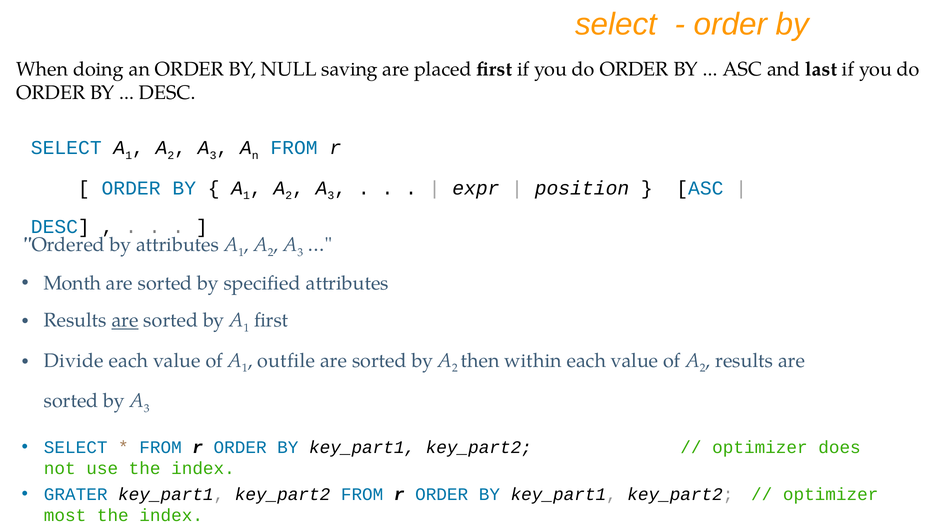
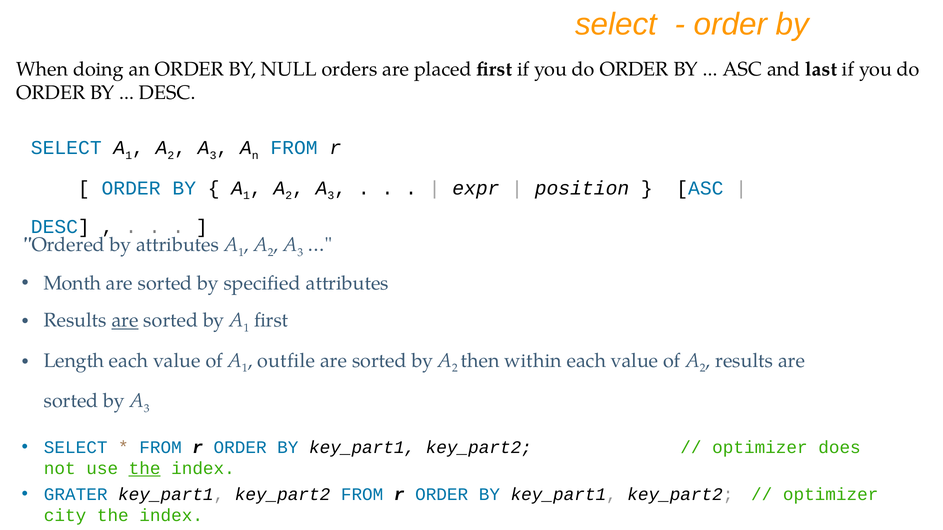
saving: saving -> orders (349, 69)
Divide: Divide -> Length (74, 361)
the underline: none -> present (145, 469)
most: most -> city (65, 516)
